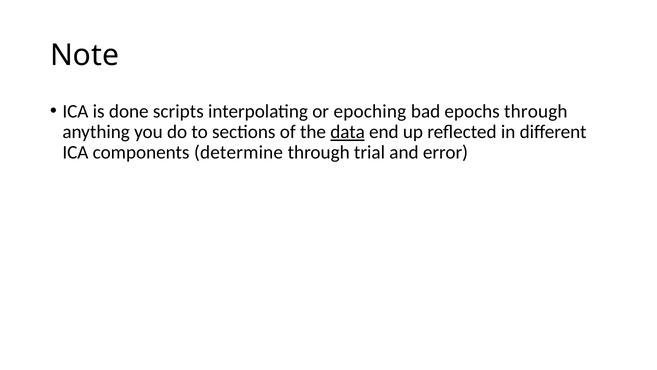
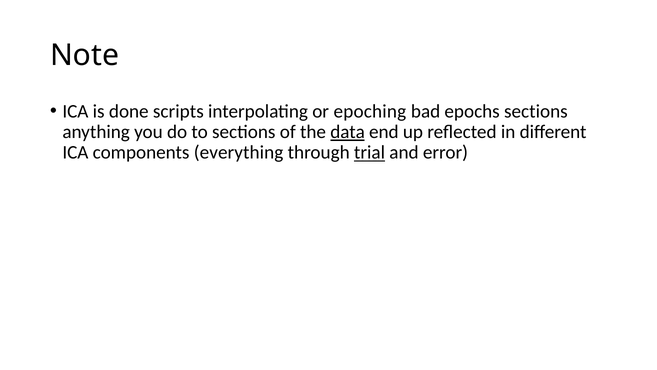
epochs through: through -> sections (536, 111)
determine: determine -> everything (239, 152)
trial underline: none -> present (370, 152)
